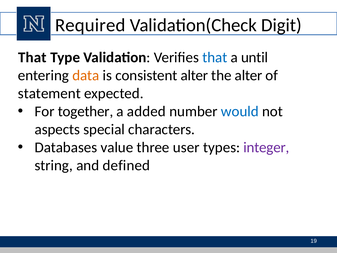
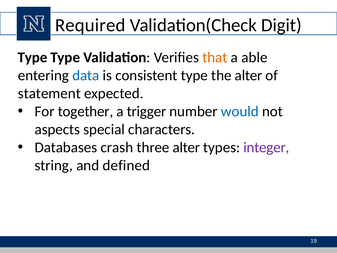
That: That -> Type (33, 57)
that colour: blue -> orange (215, 57)
until: until -> able (254, 57)
data colour: orange -> blue (86, 75)
consistent alter: alter -> type (194, 75)
added: added -> trigger (147, 111)
value: value -> crash (117, 147)
three user: user -> alter (186, 147)
